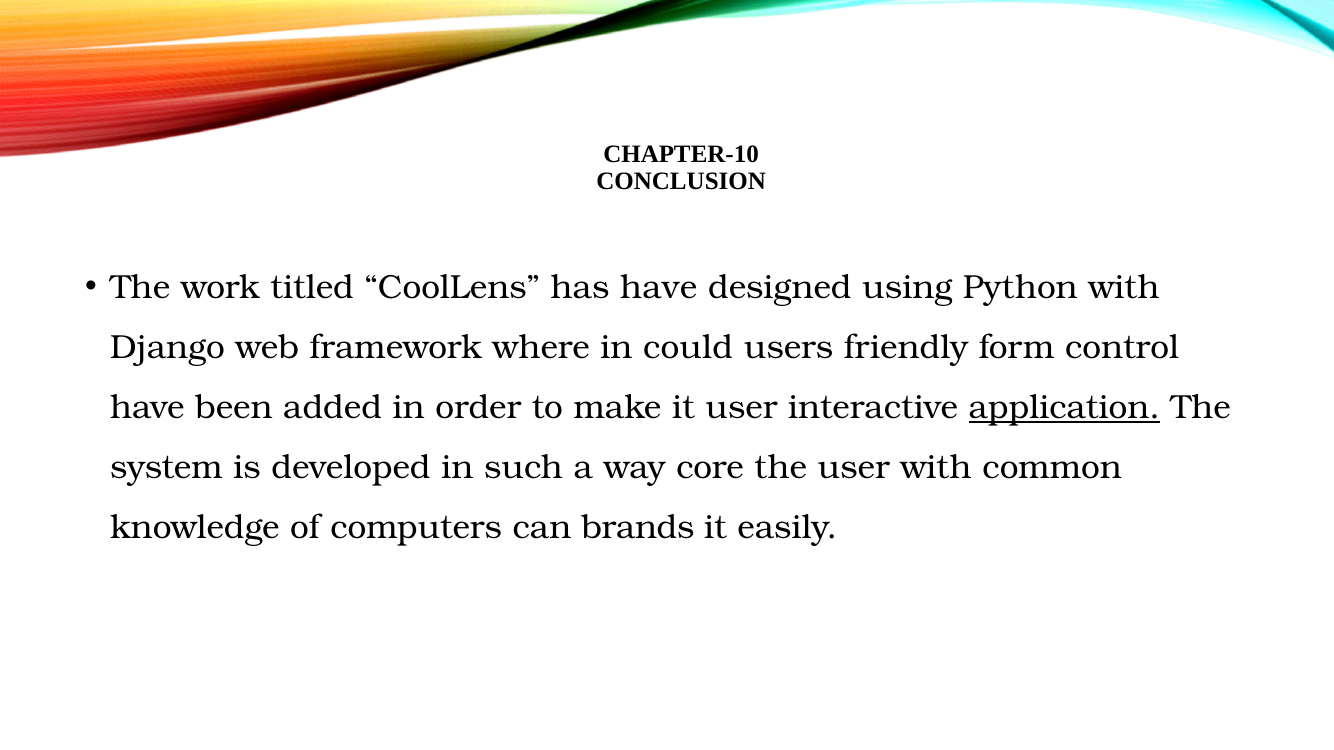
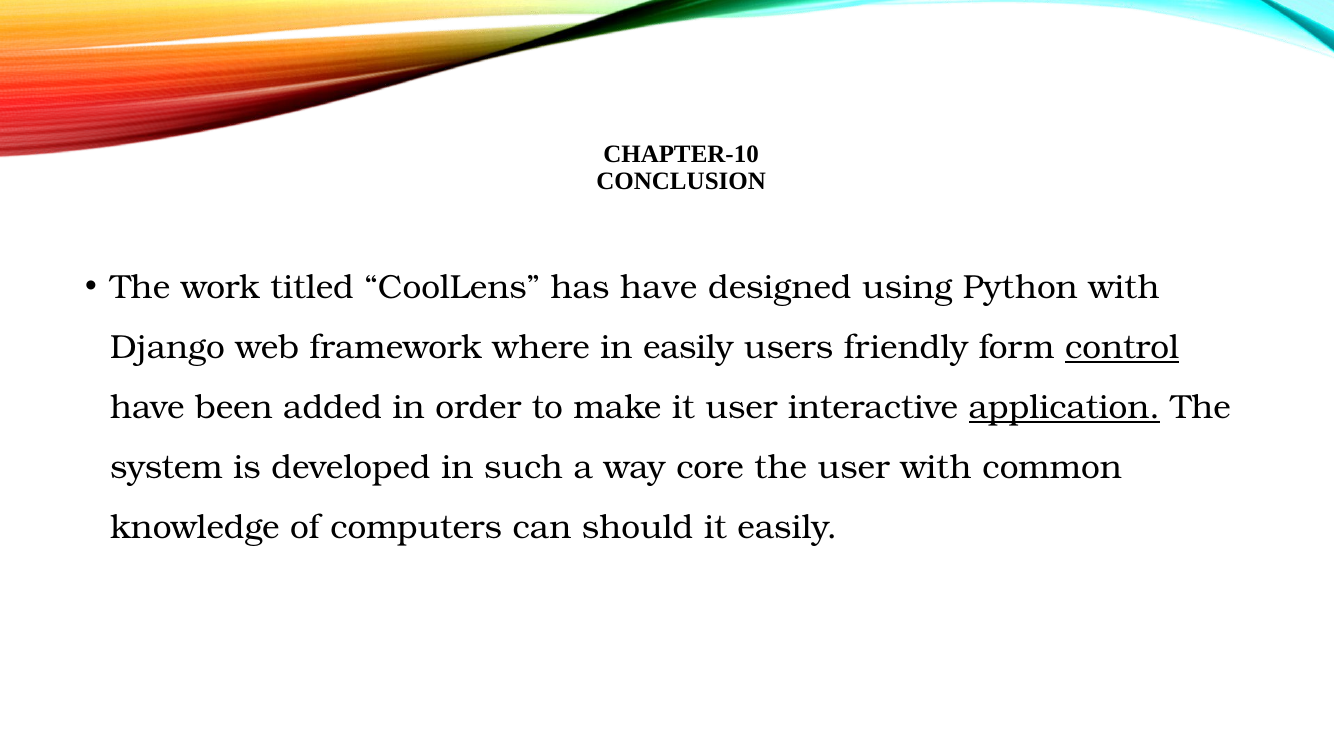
in could: could -> easily (688, 348)
control underline: none -> present (1122, 348)
brands: brands -> should (638, 528)
